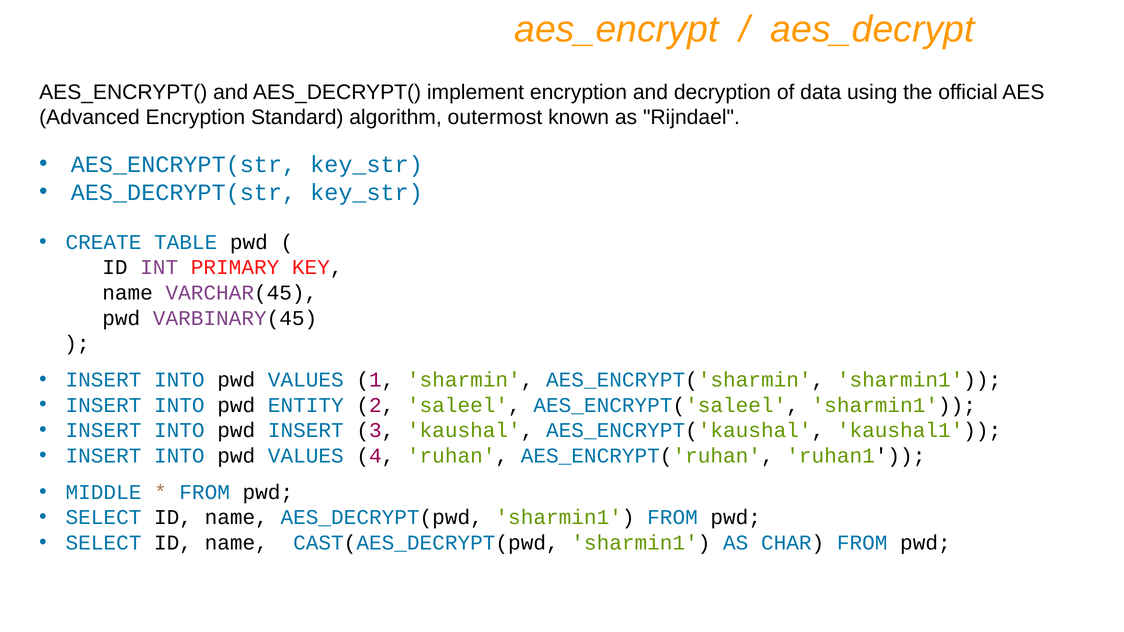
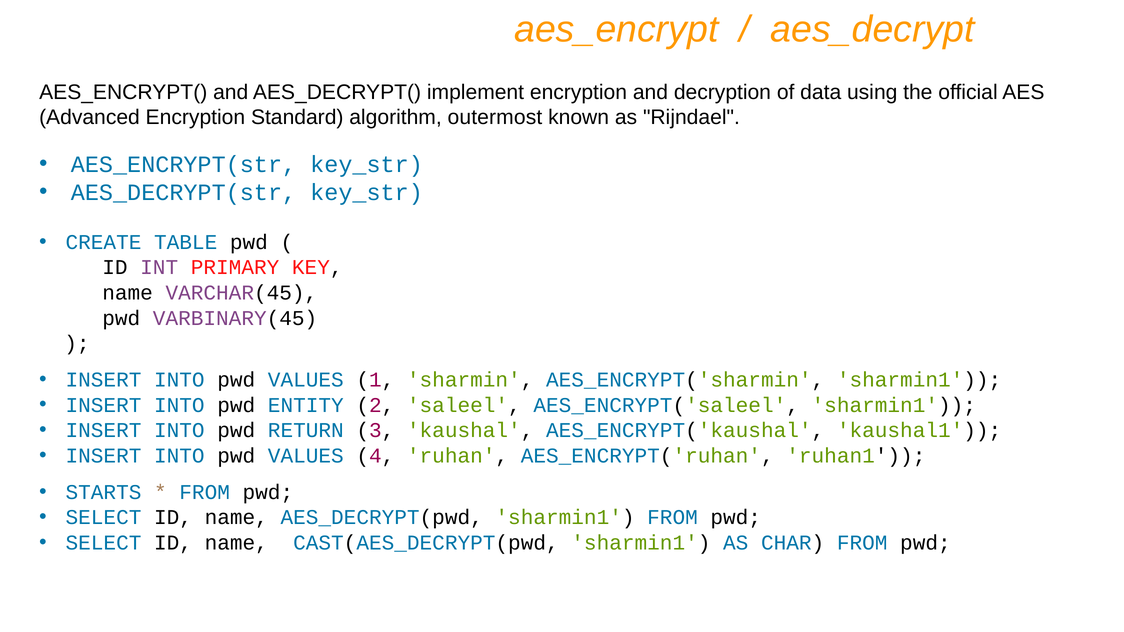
pwd INSERT: INSERT -> RETURN (306, 431)
MIDDLE: MIDDLE -> STARTS (103, 492)
